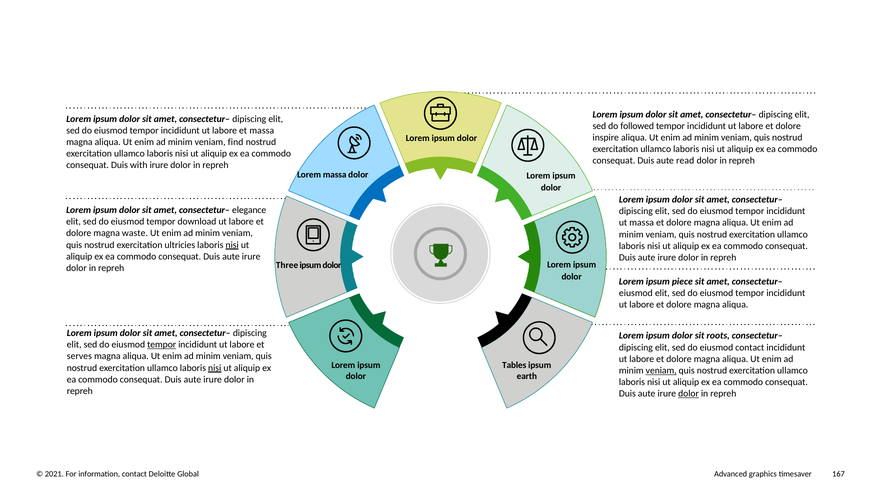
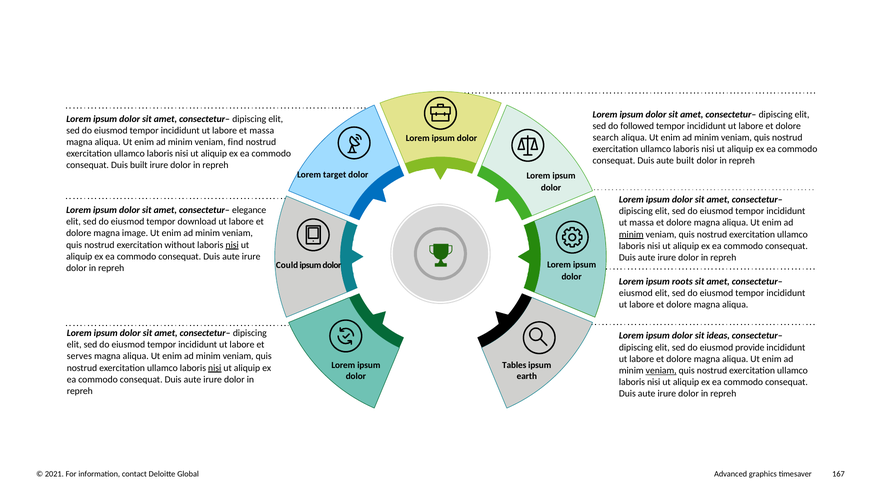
inspire: inspire -> search (606, 137)
aute read: read -> built (685, 160)
Duis with: with -> built (139, 165)
Lorem massa: massa -> target (335, 175)
waste: waste -> image (135, 233)
minim underline: none -> present (631, 234)
ultricies: ultricies -> without (180, 245)
Three: Three -> Could (287, 265)
piece: piece -> roots (682, 281)
roots: roots -> ideas (718, 335)
tempor underline: present -> none (162, 344)
eiusmod contact: contact -> provide (750, 347)
dolor underline: present -> none (689, 393)
